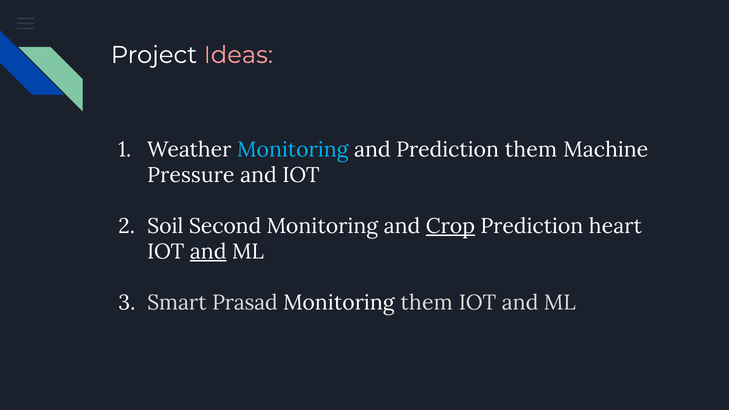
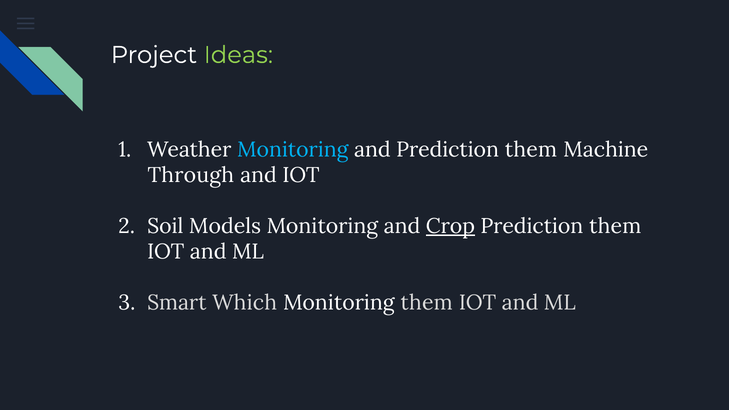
Ideas colour: pink -> light green (238, 55)
Pressure: Pressure -> Through (191, 175)
Second: Second -> Models (225, 226)
heart: heart -> them (615, 226)
and underline: present -> none (208, 252)
Prasad: Prasad -> Which (245, 303)
